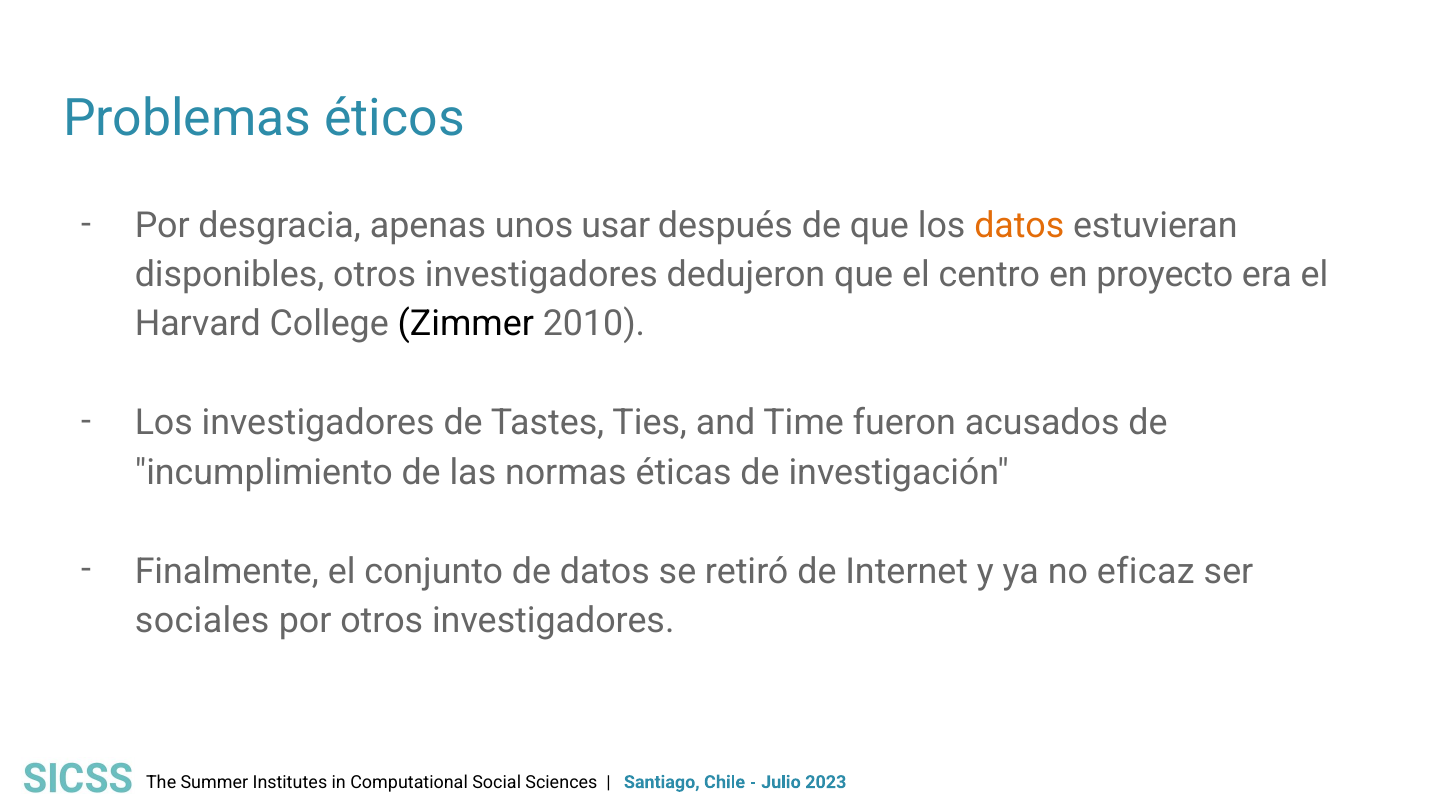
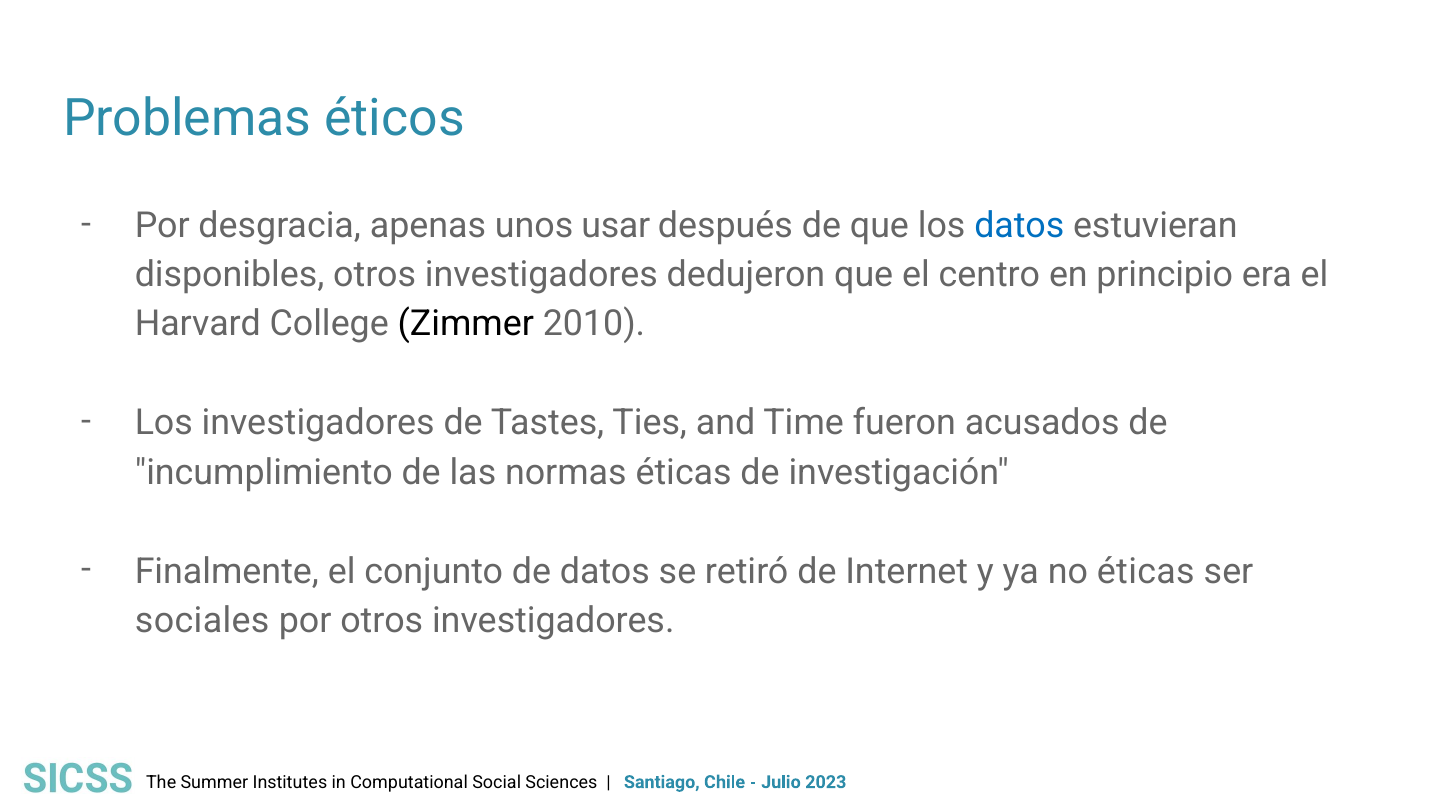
datos colour: orange -> blue (1019, 225)
proyecto: proyecto -> principio (1165, 275)
no eficaz: eficaz -> éticas (1146, 571)
